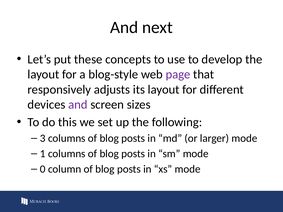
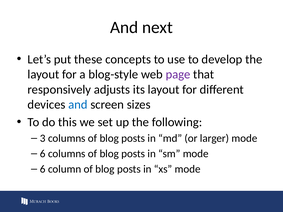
and colour: purple -> blue (78, 105)
1: 1 -> 6 (43, 154)
0: 0 -> 6 (43, 169)
